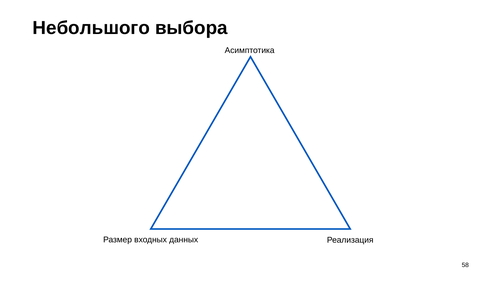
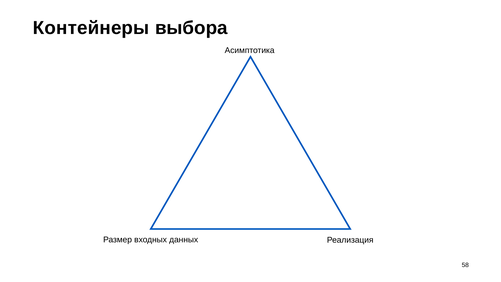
Небольшого: Небольшого -> Контейнеры (91, 28)
